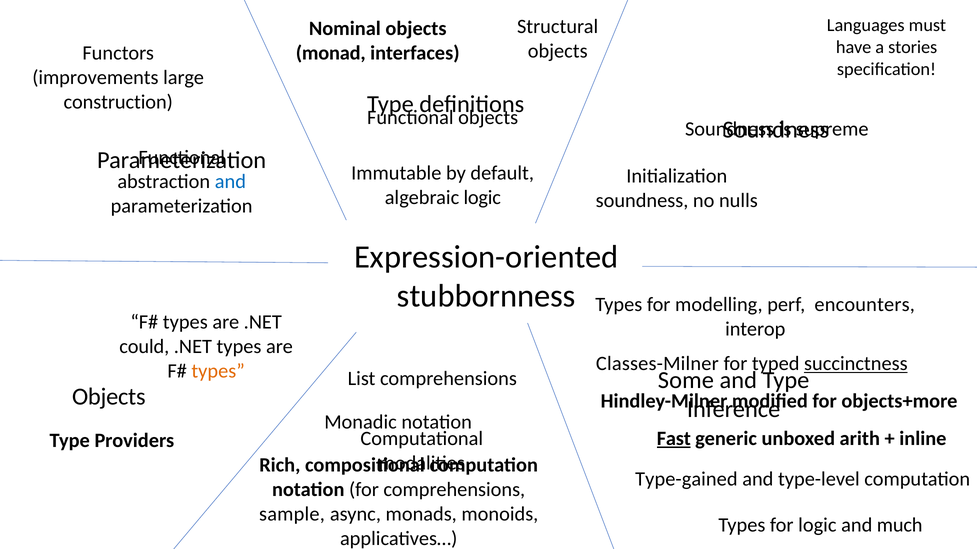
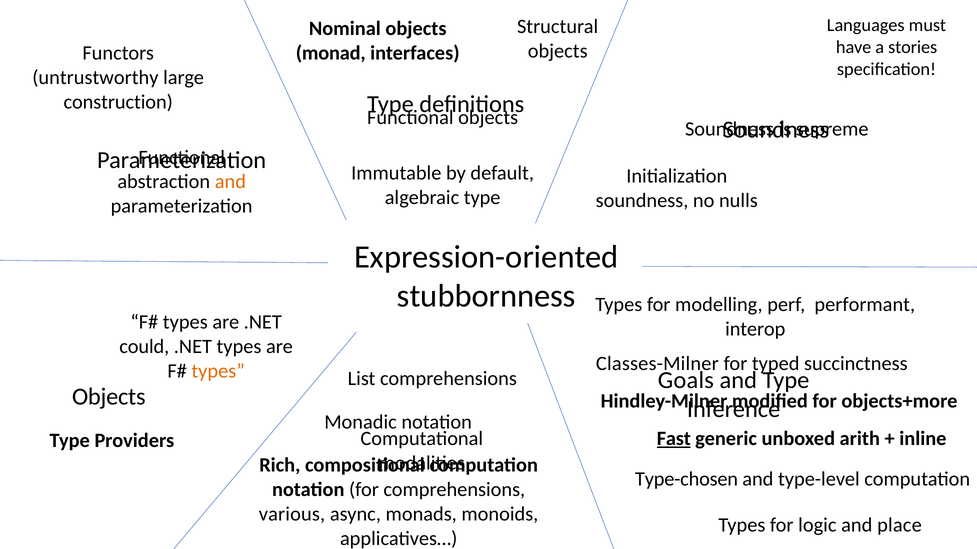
improvements: improvements -> untrustworthy (95, 78)
and colour: blue -> orange (230, 182)
algebraic logic: logic -> type (482, 198)
encounters: encounters -> performant (865, 305)
succinctness underline: present -> none (856, 364)
Some: Some -> Goals (686, 380)
Type-gained: Type-gained -> Type-chosen (687, 480)
sample: sample -> various (292, 515)
much: much -> place (899, 526)
